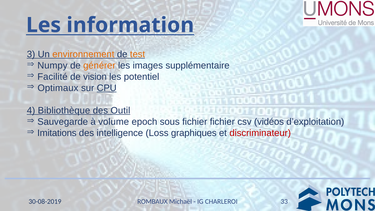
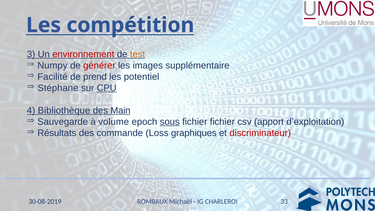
information: information -> compétition (130, 25)
environnement colour: orange -> red (83, 54)
générer colour: orange -> red (99, 65)
vision: vision -> prend (95, 77)
Optimaux: Optimaux -> Stéphane (58, 88)
Outil: Outil -> Main (121, 110)
sous underline: none -> present (170, 122)
vidéos: vidéos -> apport (269, 122)
Imitations: Imitations -> Résultats (57, 133)
intelligence: intelligence -> commande (120, 133)
